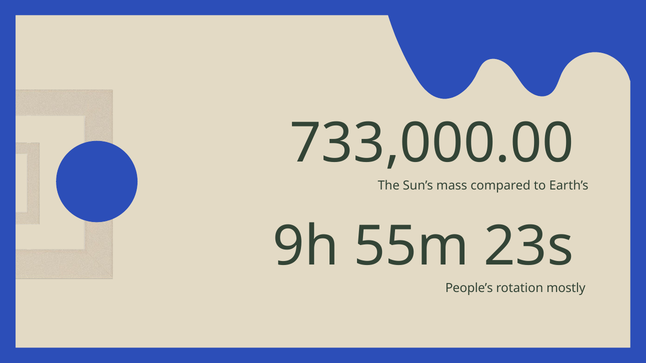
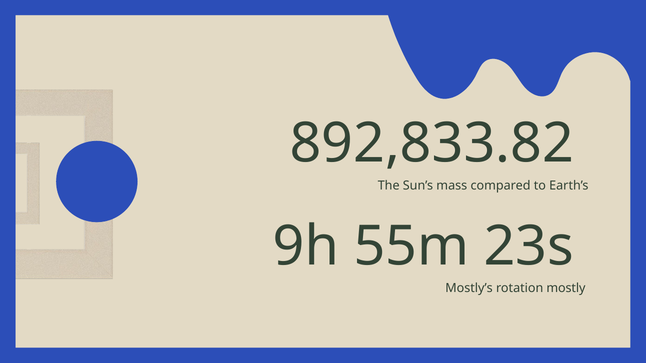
733,000.00: 733,000.00 -> 892,833.82 (432, 144)
People’s: People’s -> Mostly’s (469, 289)
